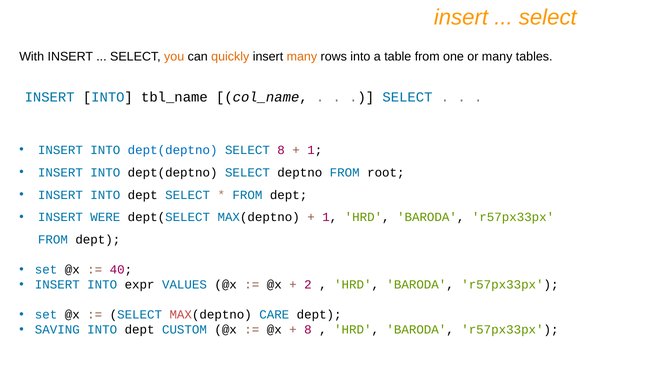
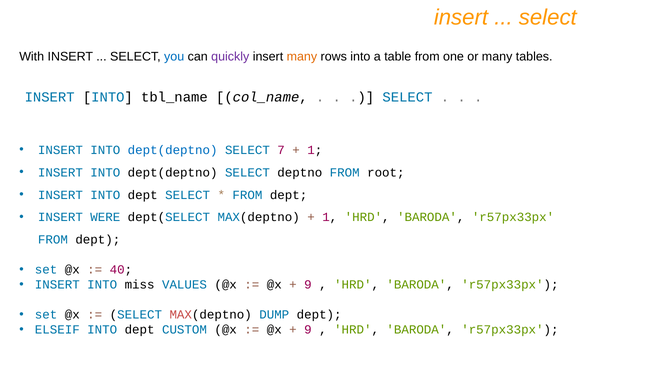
you colour: orange -> blue (174, 57)
quickly colour: orange -> purple (230, 57)
SELECT 8: 8 -> 7 (281, 150)
expr: expr -> miss (140, 285)
2: 2 -> 9 (308, 285)
CARE: CARE -> DUMP (274, 315)
SAVING: SAVING -> ELSEIF (57, 330)
8: 8 -> 9 (308, 330)
